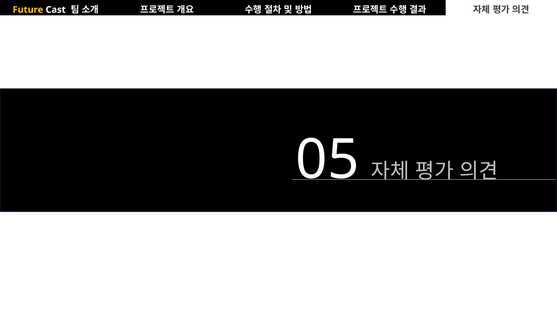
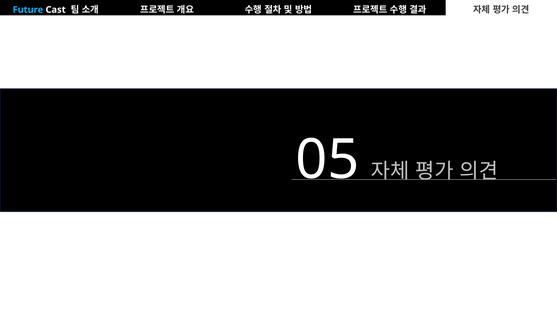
Future colour: yellow -> light blue (28, 10)
